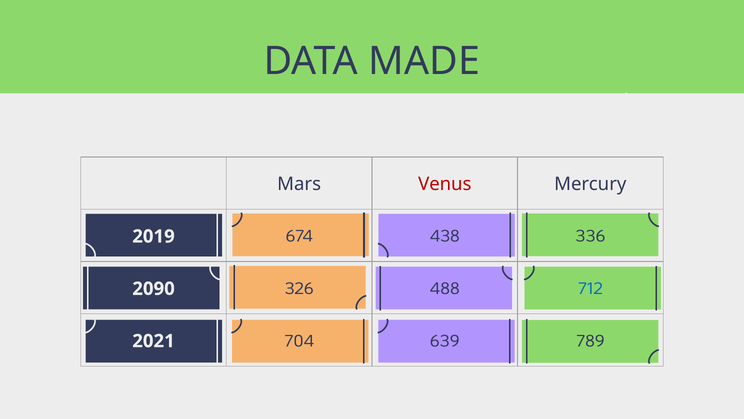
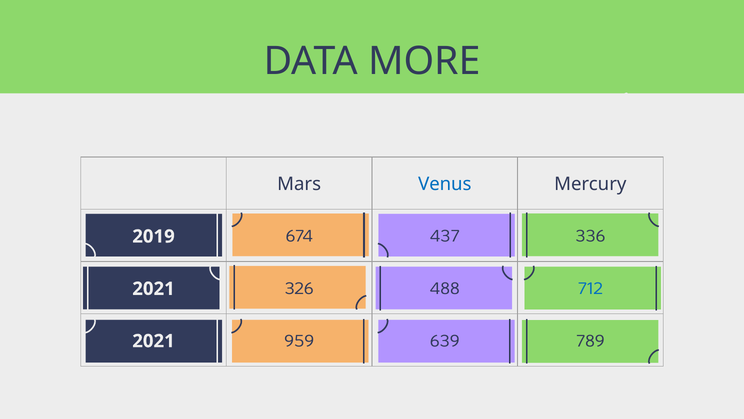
MADE: MADE -> MORE (424, 61)
Venus colour: red -> blue (445, 184)
438: 438 -> 437 (445, 236)
2090: 2090 -> 2021 (154, 288)
704: 704 -> 959 (299, 341)
